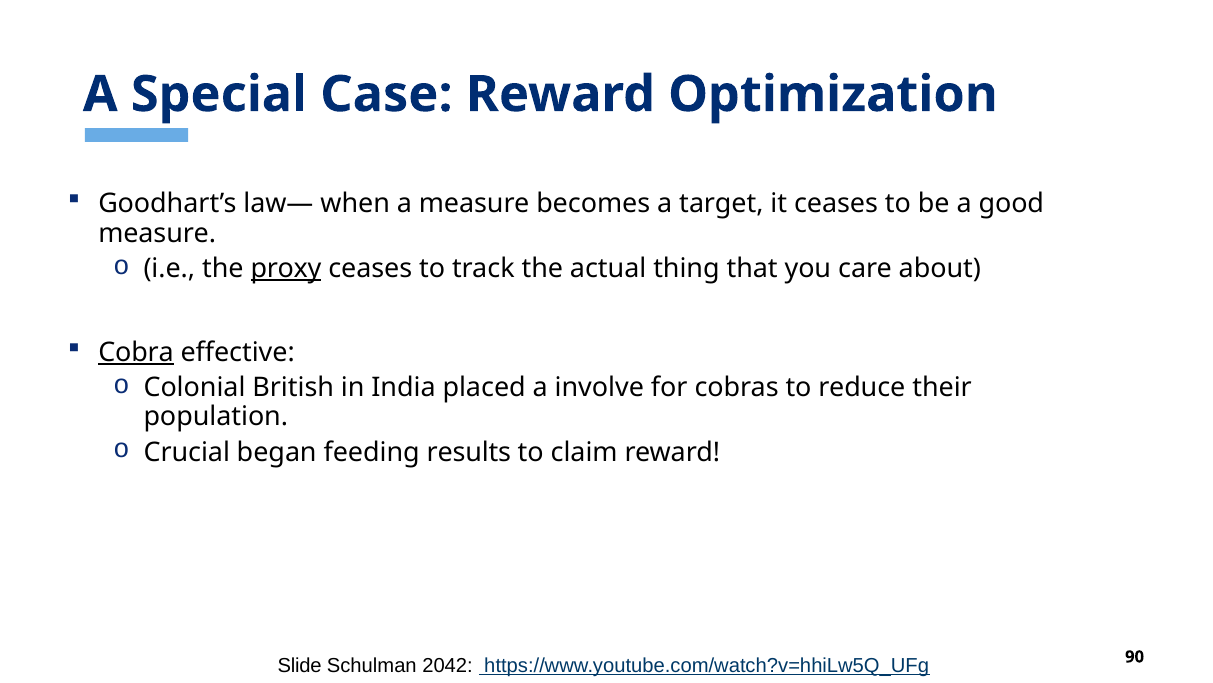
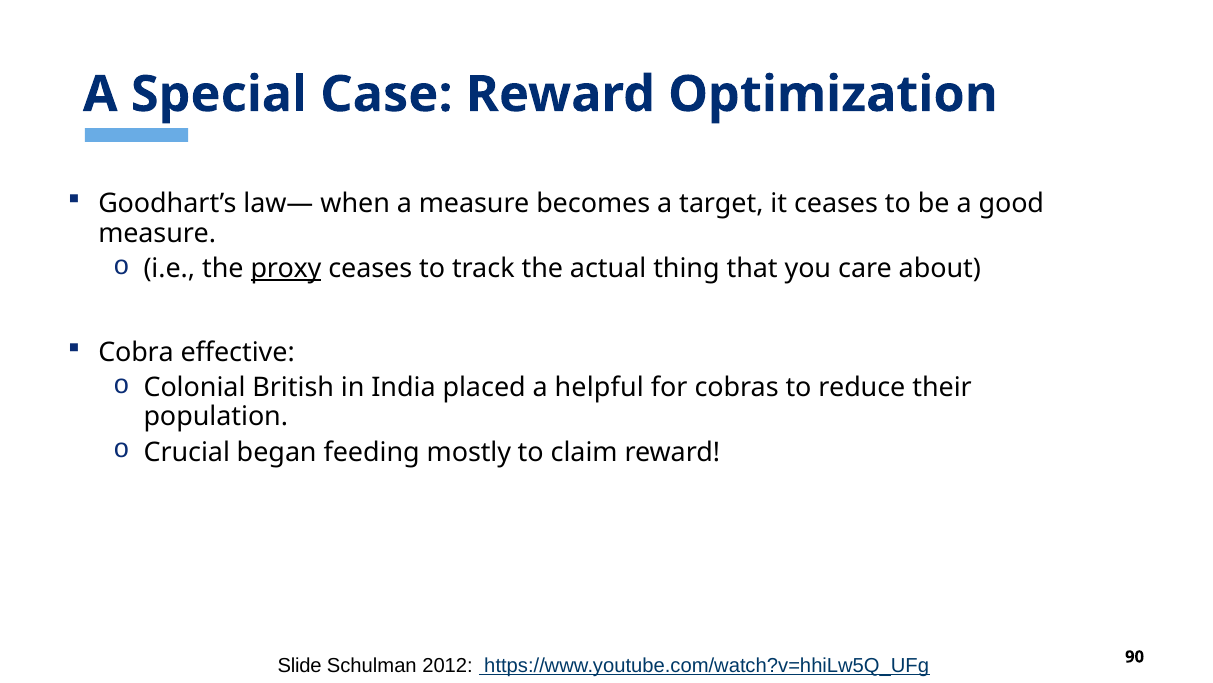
Cobra underline: present -> none (136, 352)
involve: involve -> helpful (599, 387)
results: results -> mostly (469, 452)
2042: 2042 -> 2012 (448, 665)
